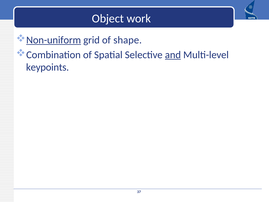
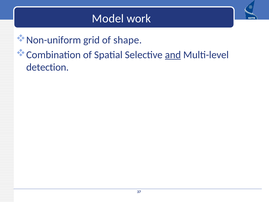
Object: Object -> Model (108, 18)
Non-uniform underline: present -> none (54, 40)
keypoints: keypoints -> detection (48, 67)
